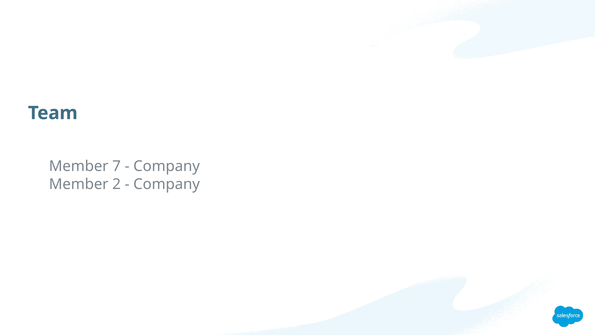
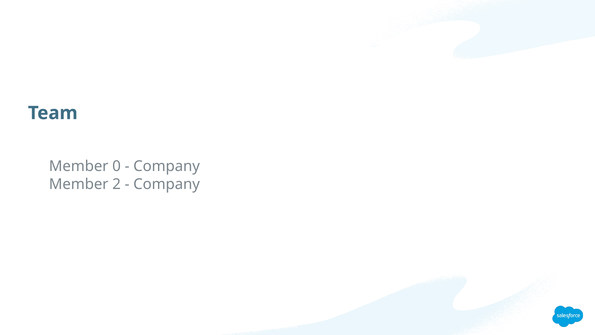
7: 7 -> 0 (117, 166)
